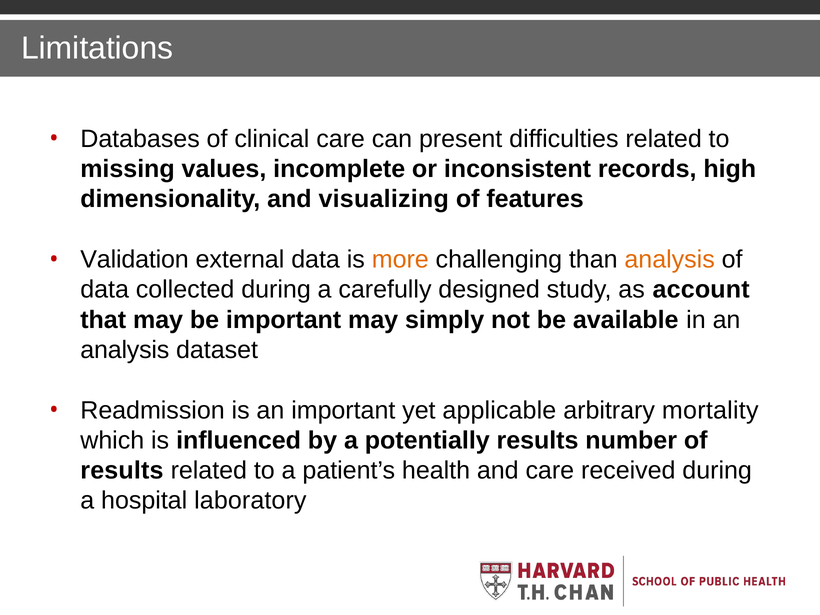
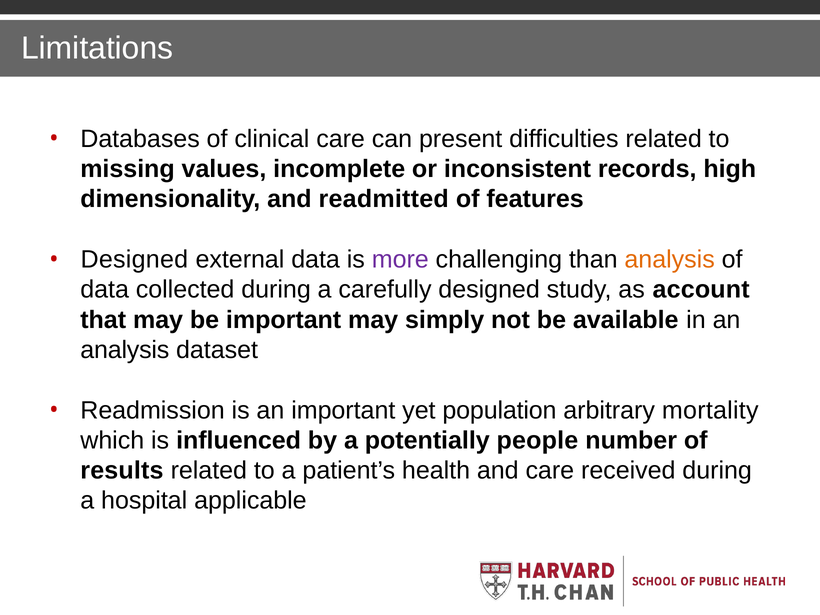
visualizing: visualizing -> readmitted (384, 199)
Validation: Validation -> Designed (134, 260)
more colour: orange -> purple (400, 260)
applicable: applicable -> population (499, 410)
potentially results: results -> people (537, 440)
laboratory: laboratory -> applicable (250, 500)
